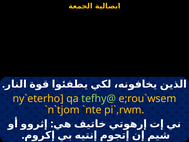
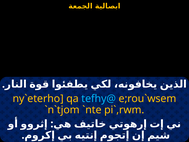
tefhy@ colour: light green -> light blue (99, 98)
